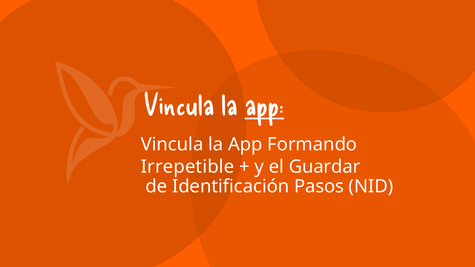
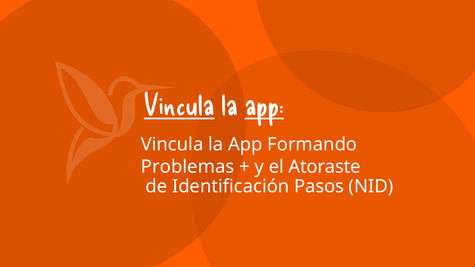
Vincula underline: none -> present (179, 106)
Irrepetible: Irrepetible -> Problemas (188, 167)
Guardar: Guardar -> Atoraste (325, 167)
